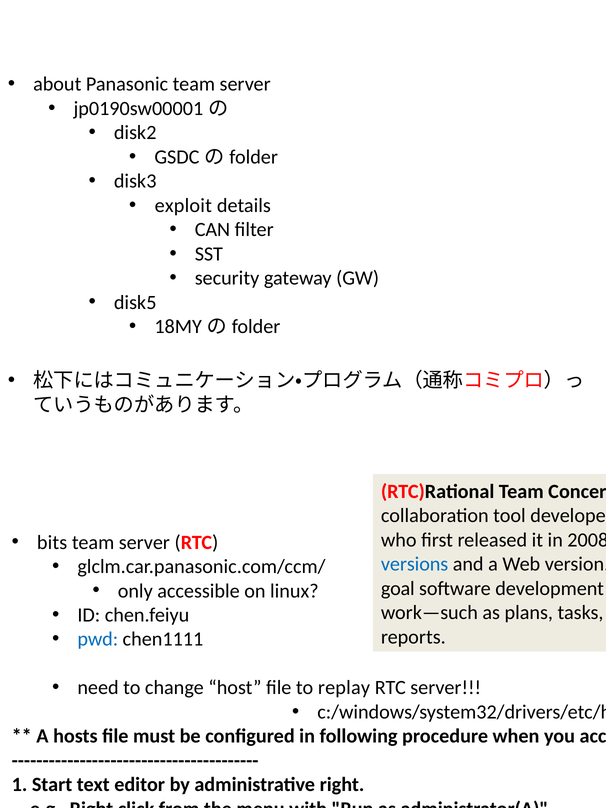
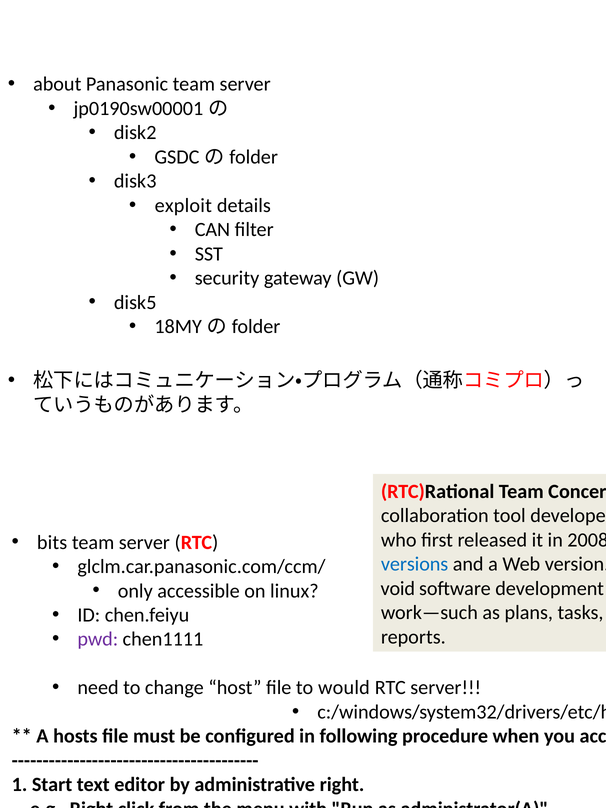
goal: goal -> void (398, 588)
pwd colour: blue -> purple (98, 639)
replay: replay -> would (344, 688)
